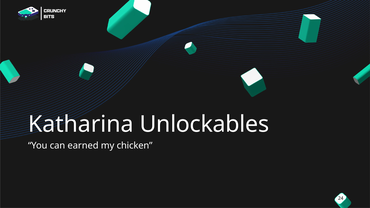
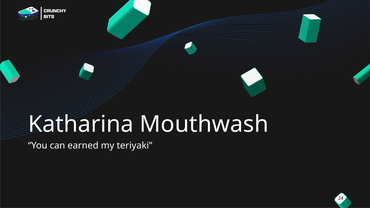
Unlockables: Unlockables -> Mouthwash (204, 124)
chicken: chicken -> teriyaki (135, 146)
